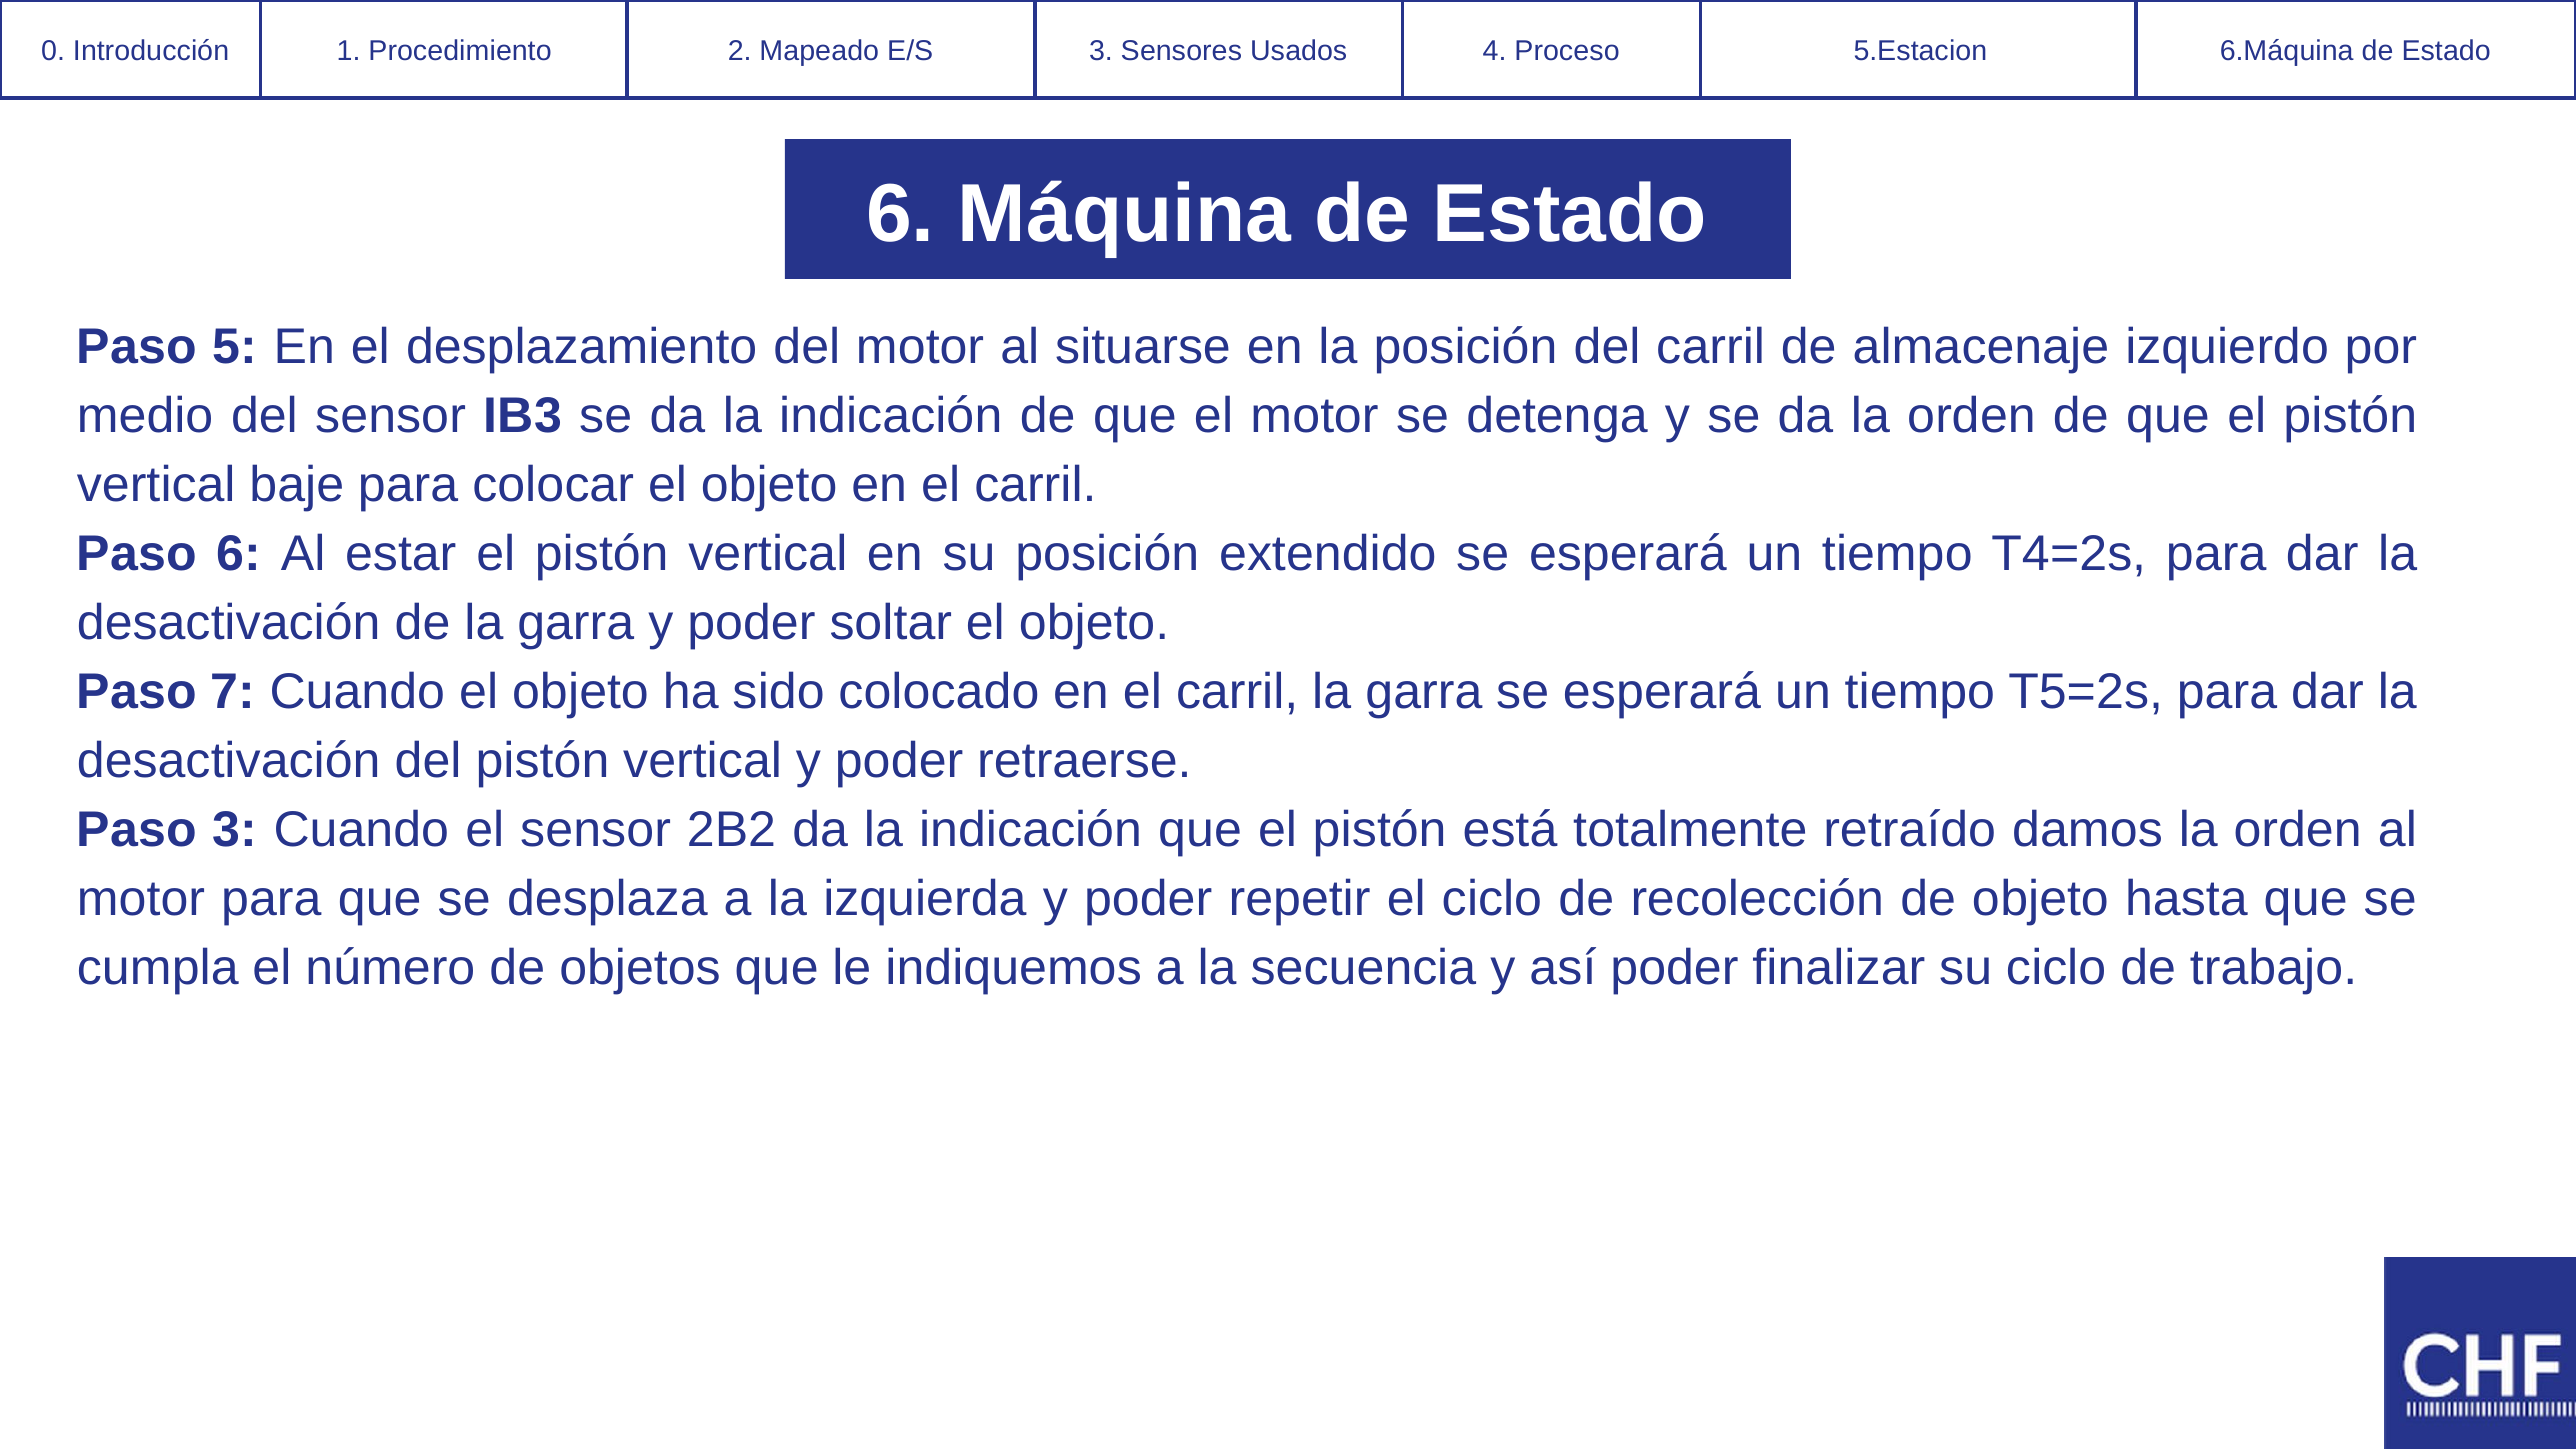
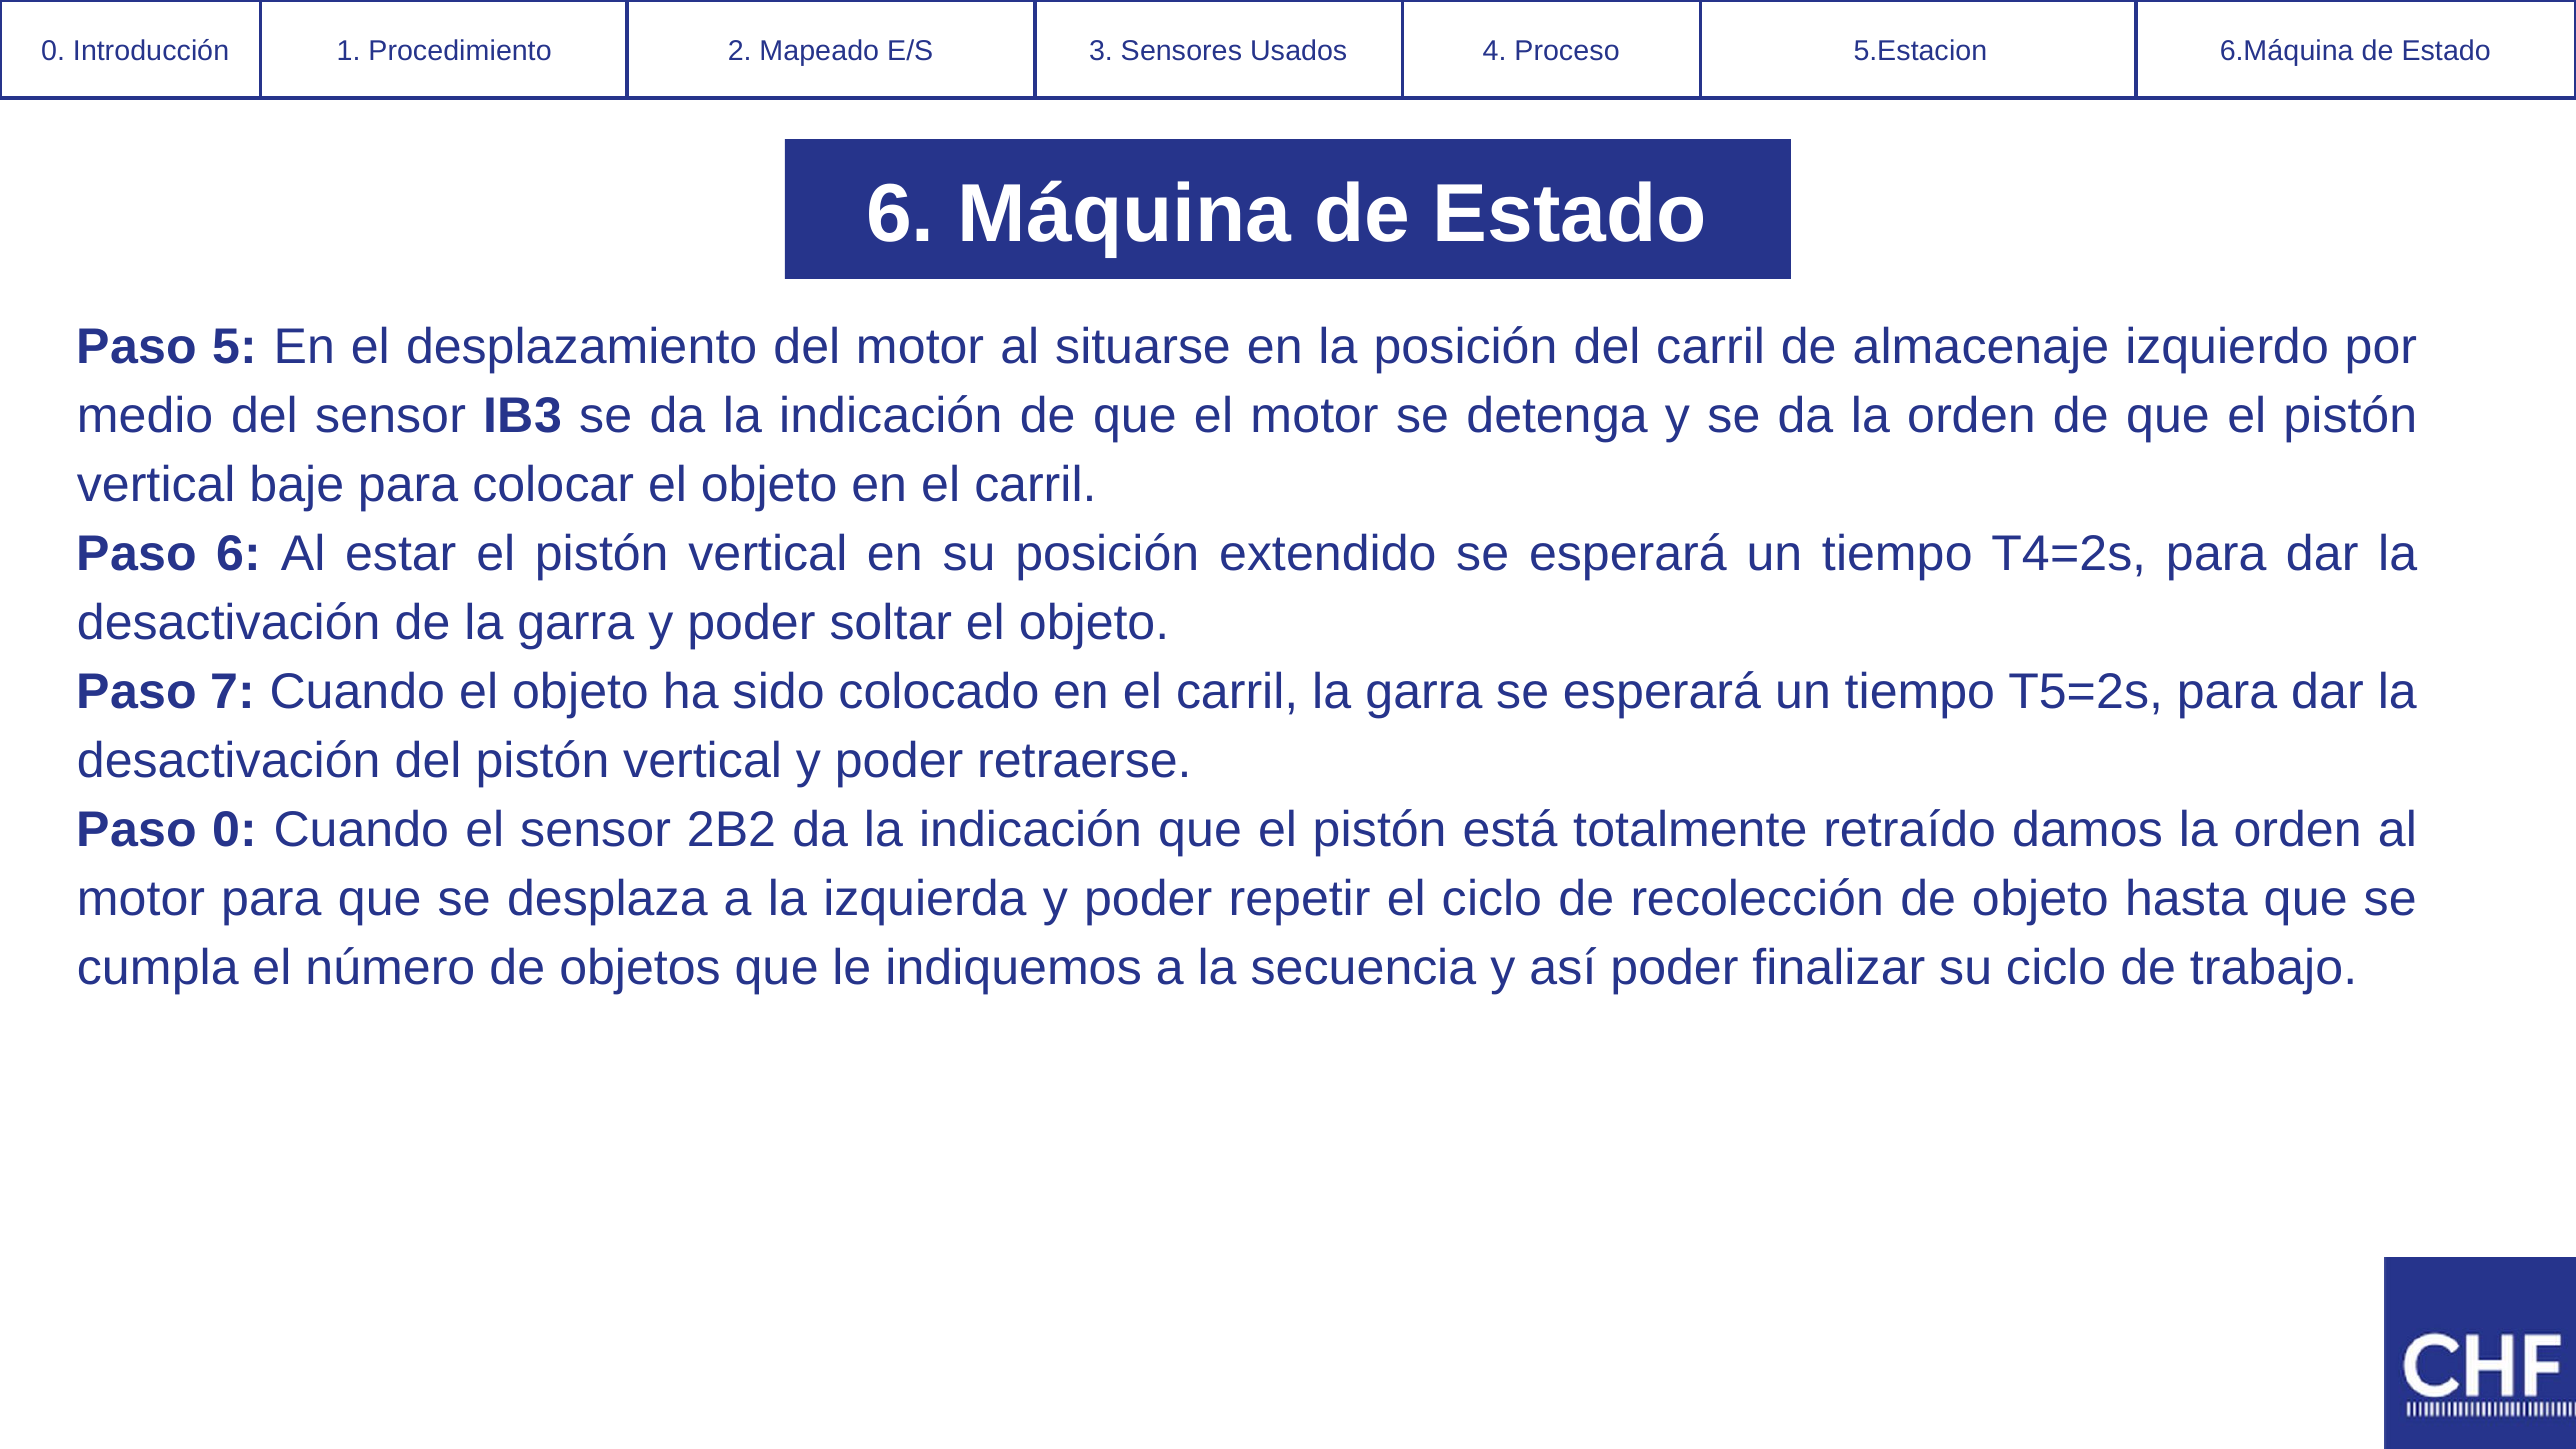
Paso 3: 3 -> 0 (235, 830)
